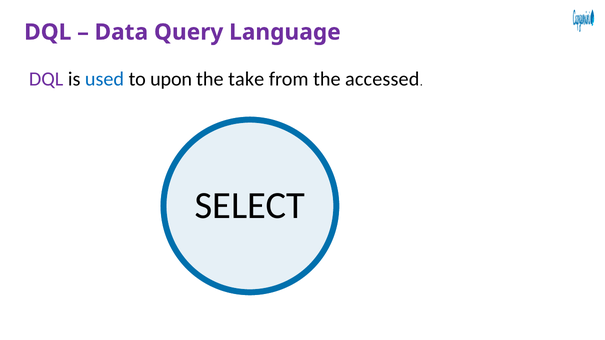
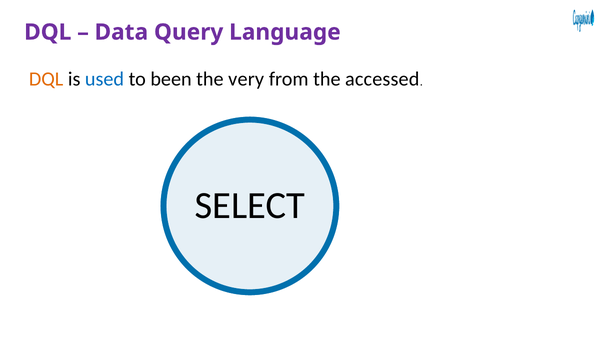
DQL colour: purple -> orange (46, 79)
upon: upon -> been (171, 79)
take: take -> very (246, 79)
